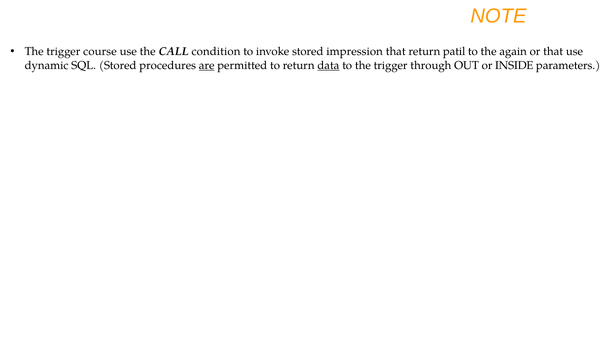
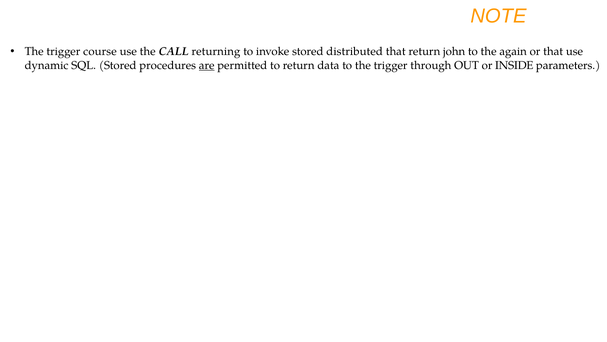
condition: condition -> returning (216, 52)
impression: impression -> distributed (355, 52)
patil: patil -> john (454, 52)
data underline: present -> none (328, 65)
